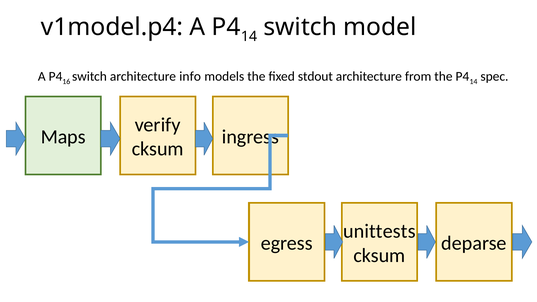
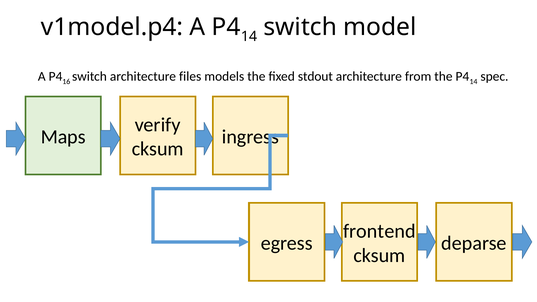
info: info -> files (190, 76)
unittests: unittests -> frontend (379, 231)
